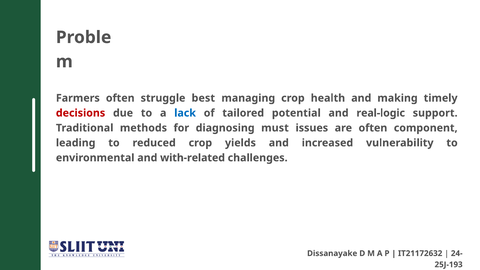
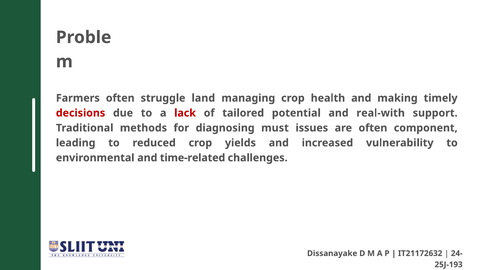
best: best -> land (203, 98)
lack colour: blue -> red (185, 113)
real-logic: real-logic -> real-with (381, 113)
with-related: with-related -> time-related (193, 158)
